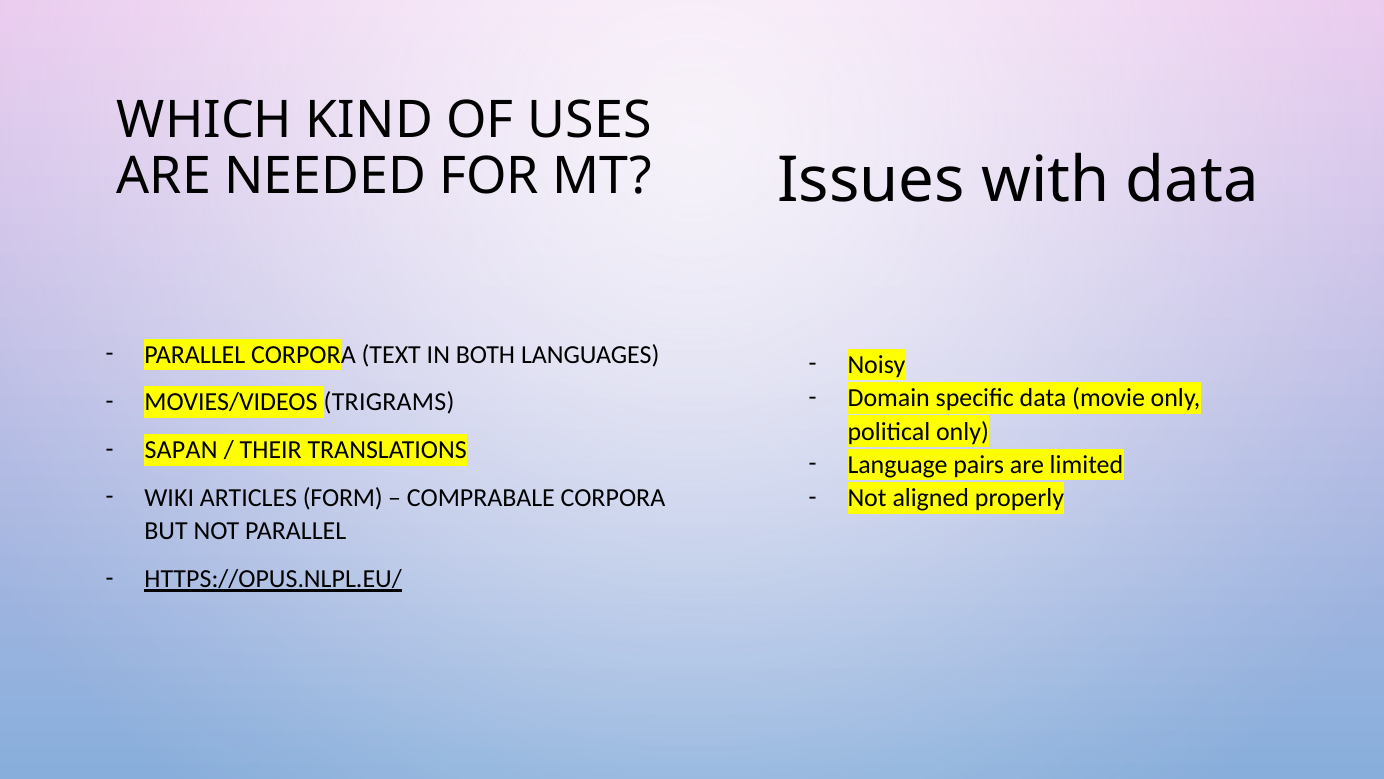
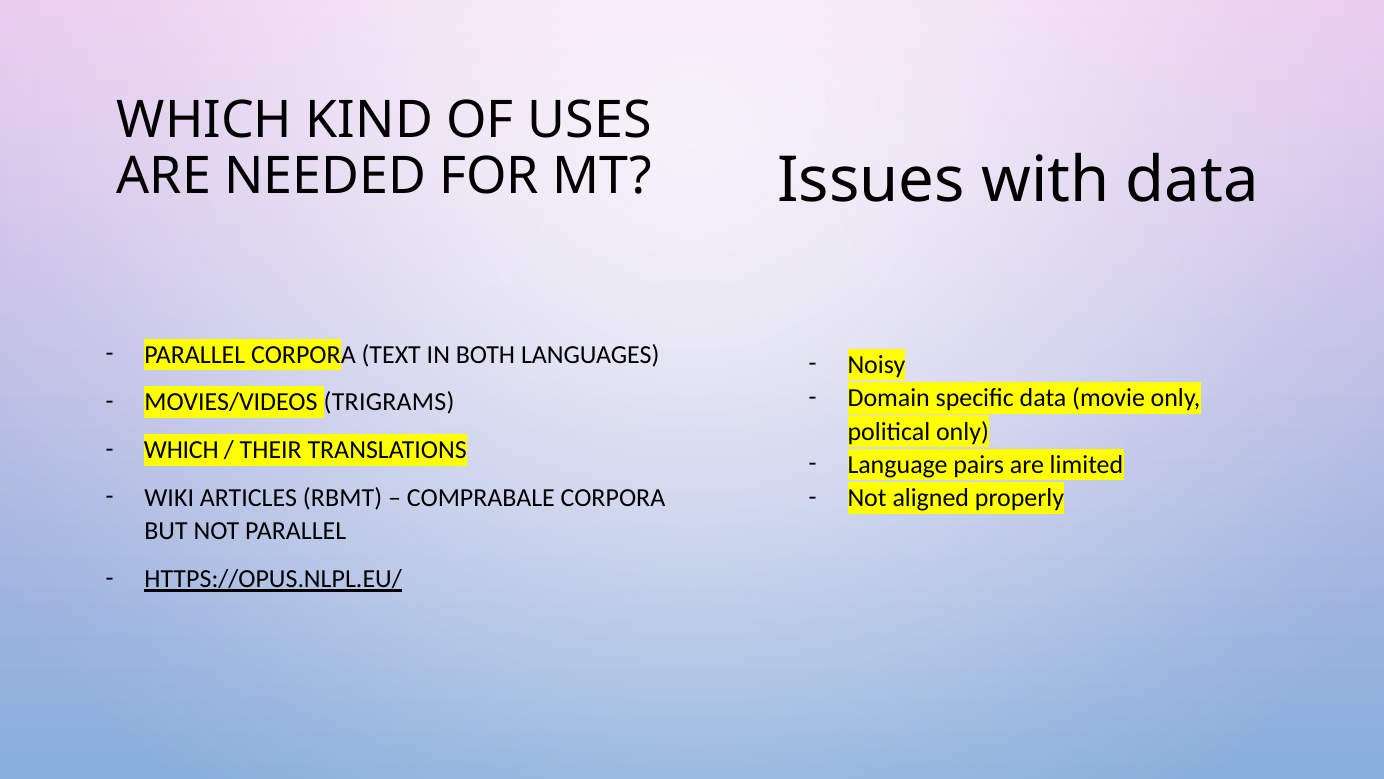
SAPAN: SAPAN -> WHICH (181, 450)
FORM: FORM -> RBMT (343, 498)
